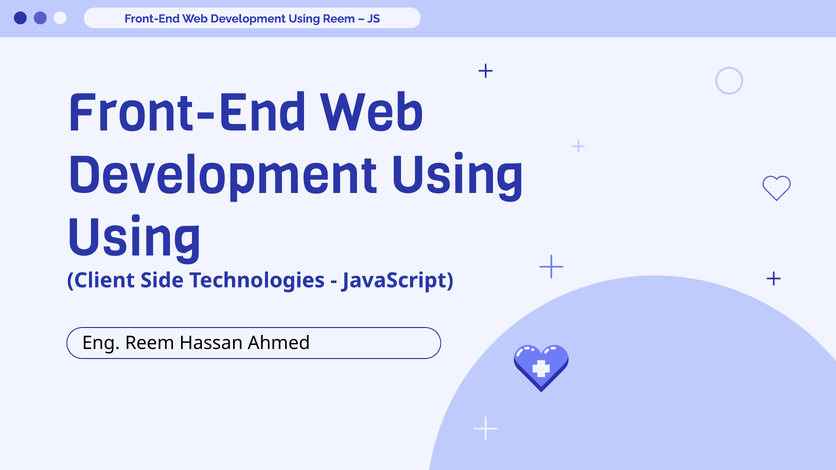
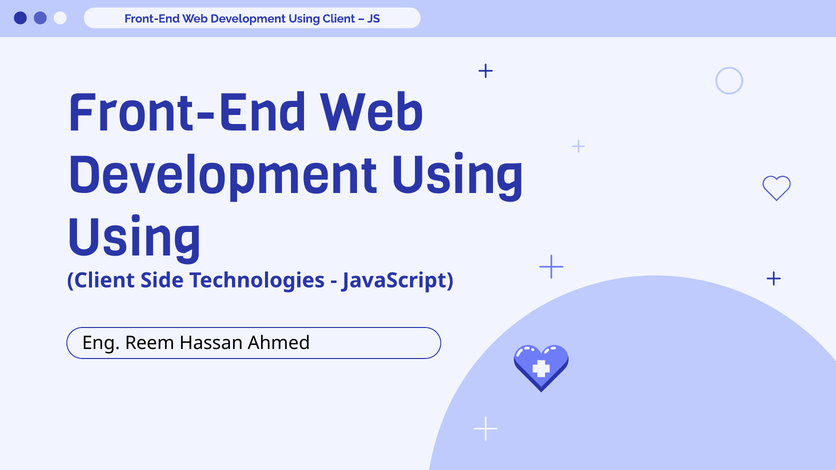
Development Using Reem: Reem -> Client (339, 19)
